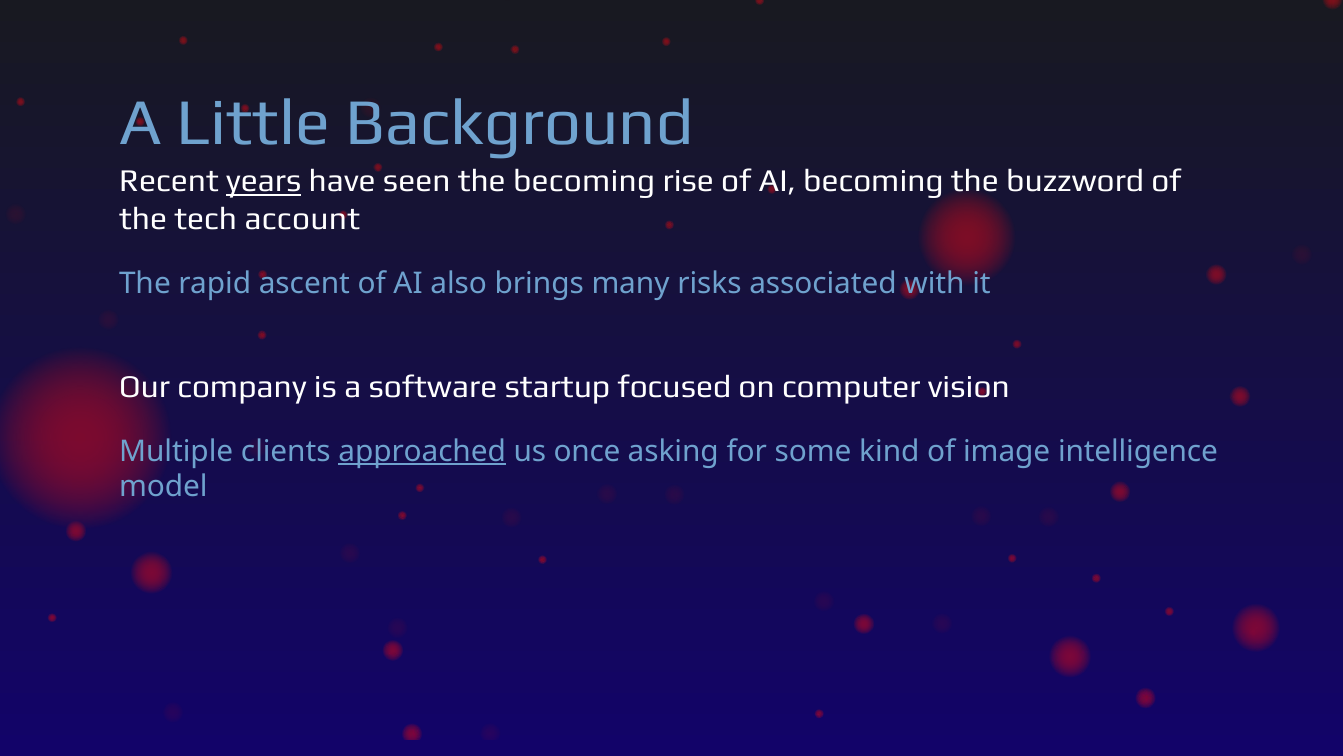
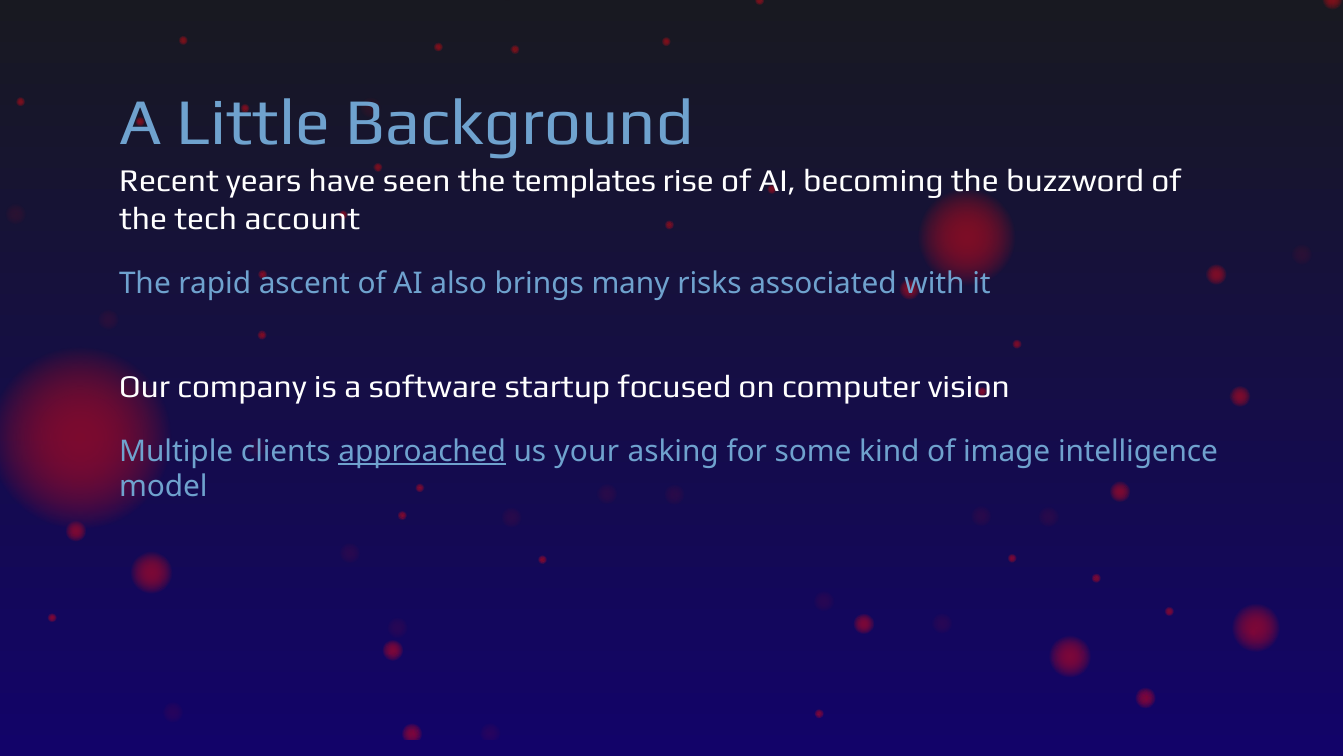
years underline: present -> none (264, 181)
the becoming: becoming -> templates (584, 181)
once: once -> your (587, 451)
